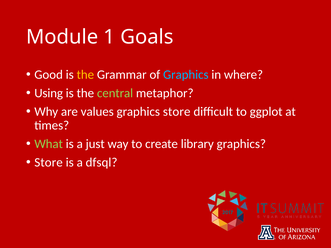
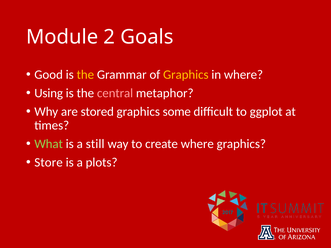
1: 1 -> 2 (109, 37)
Graphics colour: light blue -> yellow (186, 75)
central colour: light green -> pink (115, 93)
values: values -> stored (97, 112)
graphics store: store -> some (177, 112)
just: just -> still (95, 144)
create library: library -> where (197, 144)
dfsql: dfsql -> plots (102, 163)
